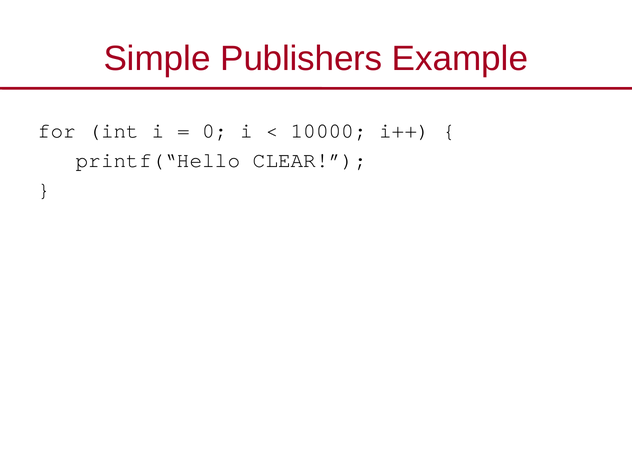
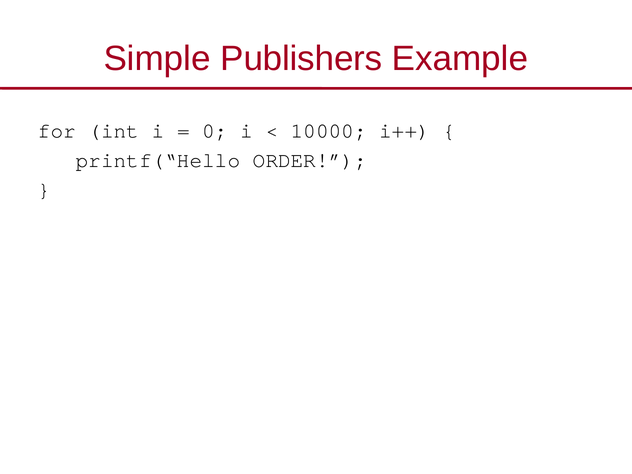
CLEAR: CLEAR -> ORDER (310, 161)
